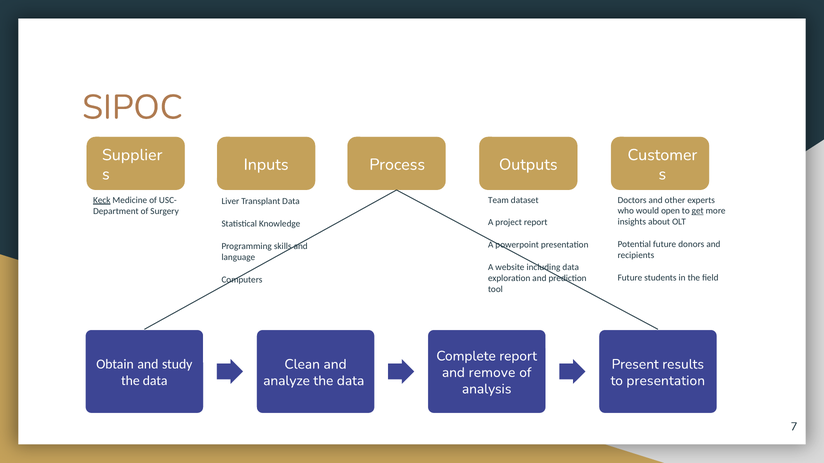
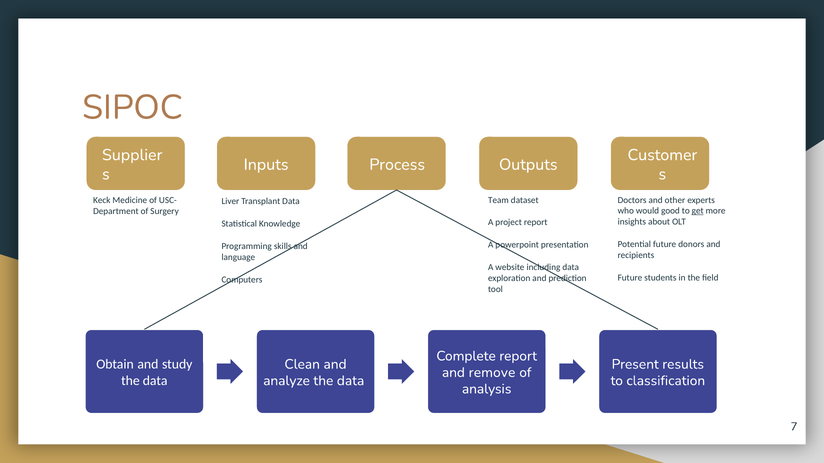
Keck underline: present -> none (102, 200)
open: open -> good (670, 211)
to presentation: presentation -> classification (666, 381)
